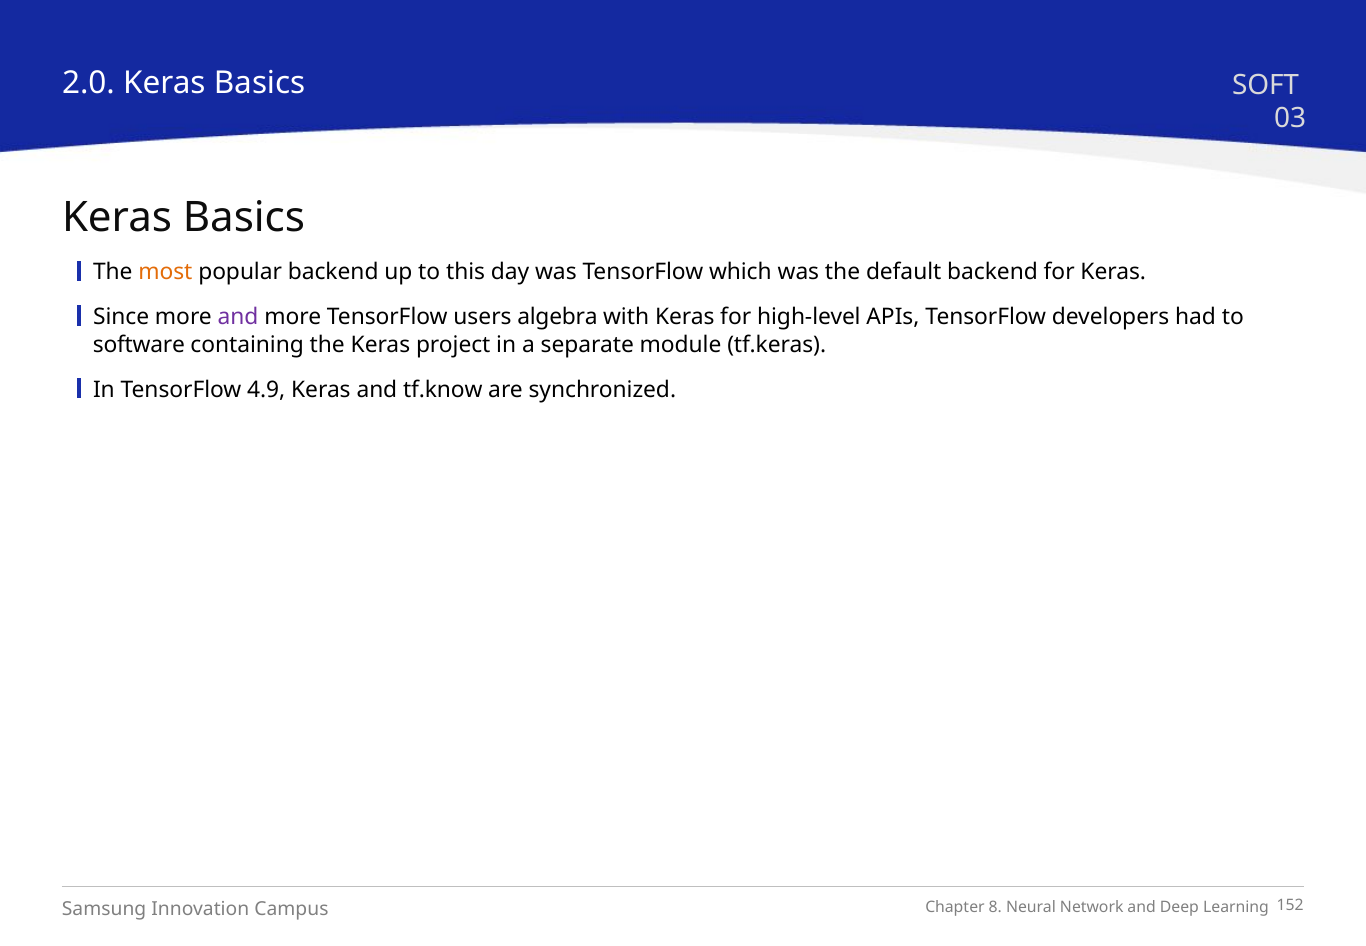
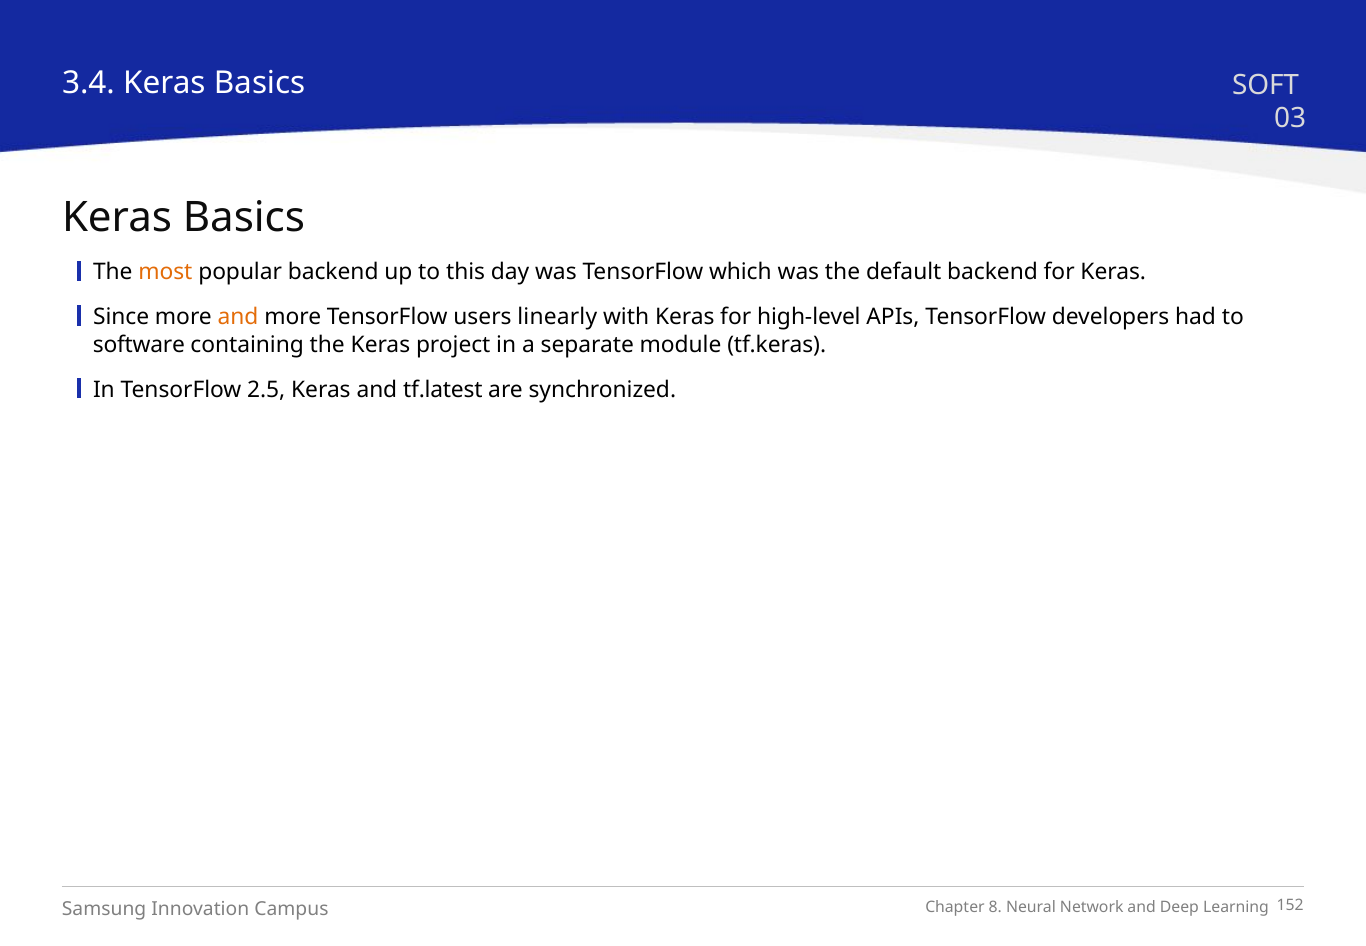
2.0: 2.0 -> 3.4 (88, 83)
and colour: purple -> orange (238, 317)
algebra: algebra -> linearly (557, 317)
4.9: 4.9 -> 2.5 (266, 389)
tf.know: tf.know -> tf.latest (443, 389)
